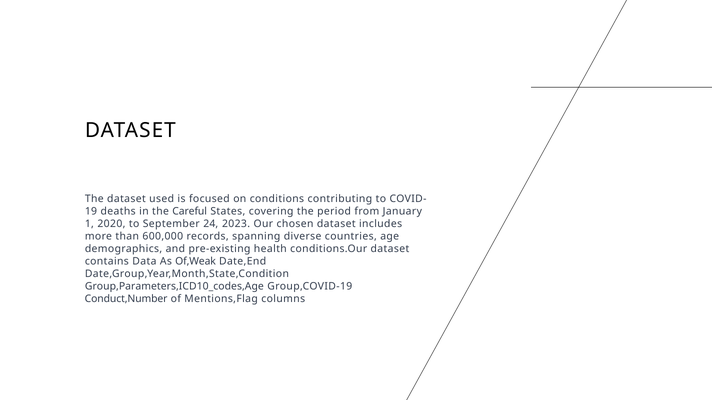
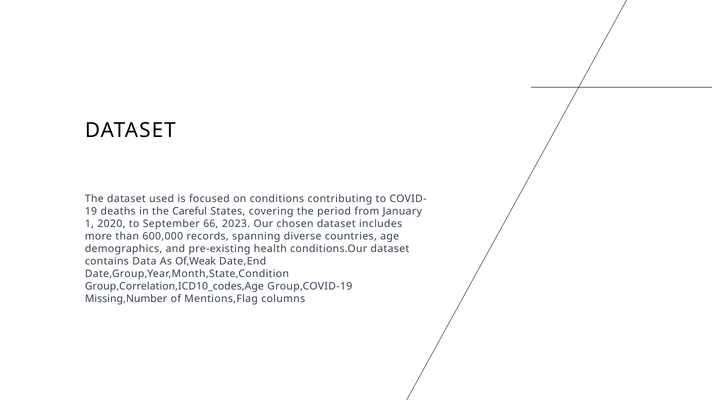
24: 24 -> 66 (211, 224)
Group,Parameters,ICD10_codes,Age: Group,Parameters,ICD10_codes,Age -> Group,Correlation,ICD10_codes,Age (174, 287)
Conduct,Number: Conduct,Number -> Missing,Number (126, 299)
